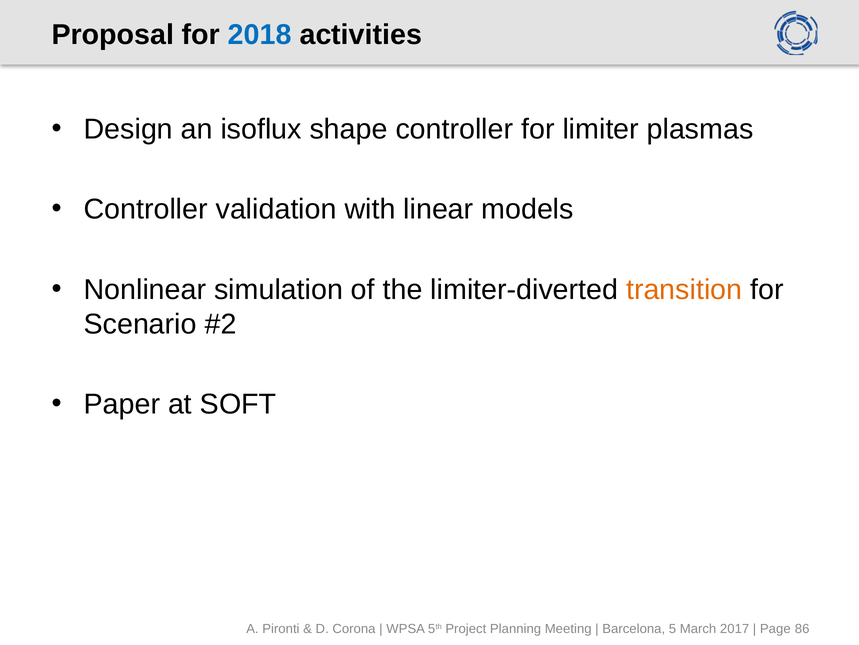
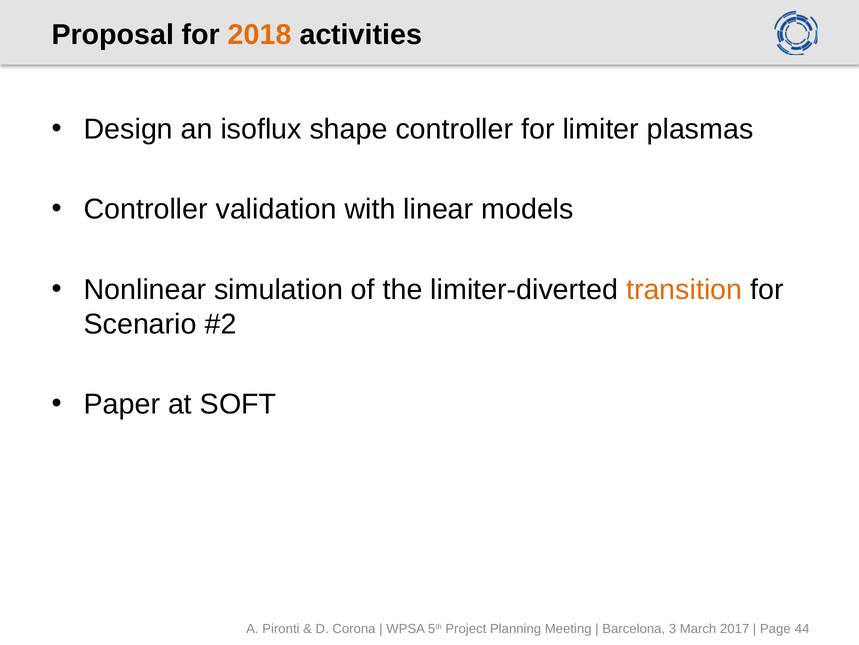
2018 colour: blue -> orange (260, 35)
5: 5 -> 3 (672, 628)
86: 86 -> 44 (802, 628)
